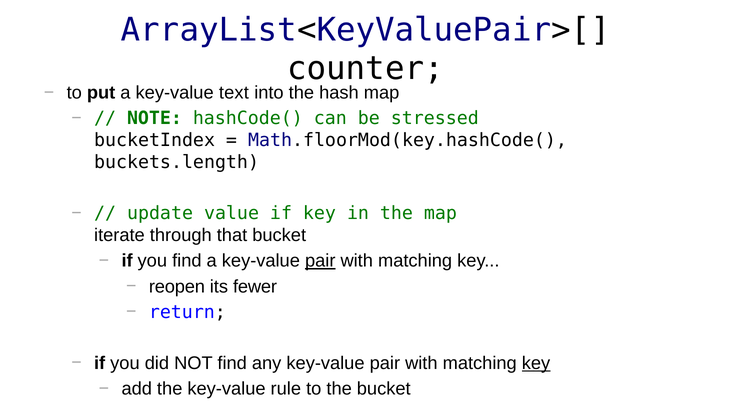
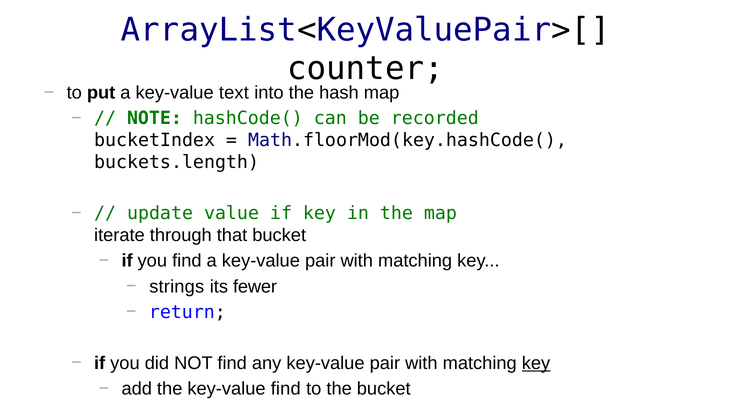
stressed: stressed -> recorded (435, 118)
pair underline: present -> none (320, 261)
reopen: reopen -> strings (177, 287)
key-value rule: rule -> find (286, 389)
